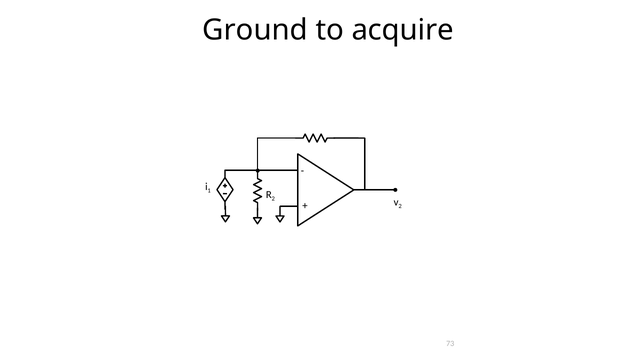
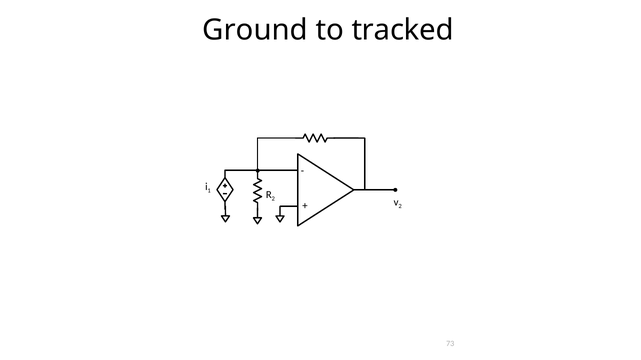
acquire: acquire -> tracked (403, 30)
